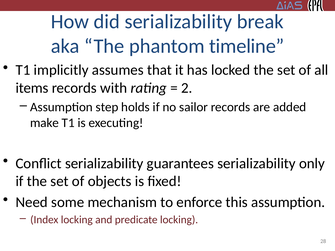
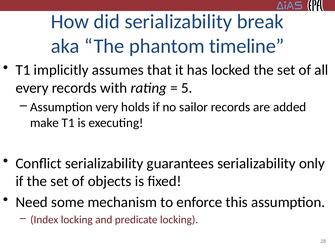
items: items -> every (32, 88)
2: 2 -> 5 (187, 88)
step: step -> very (107, 107)
